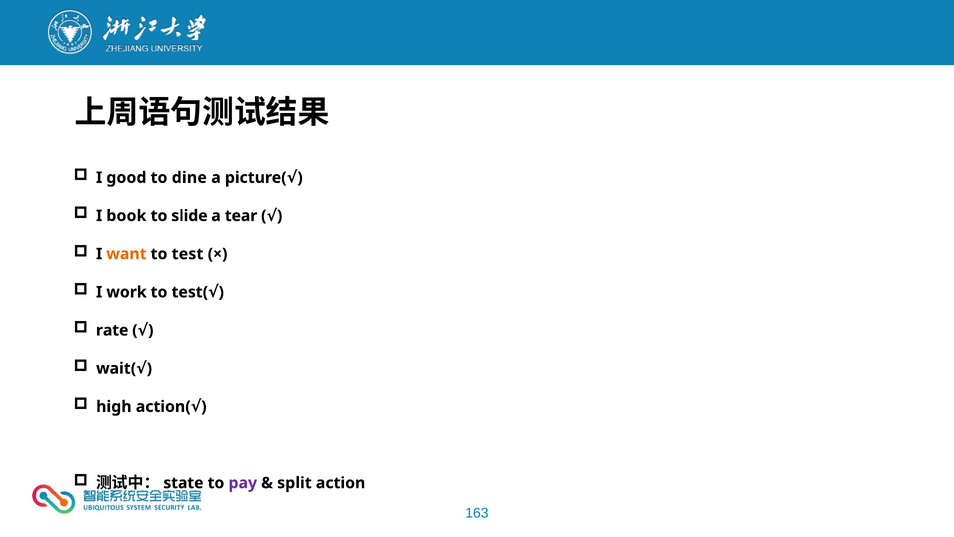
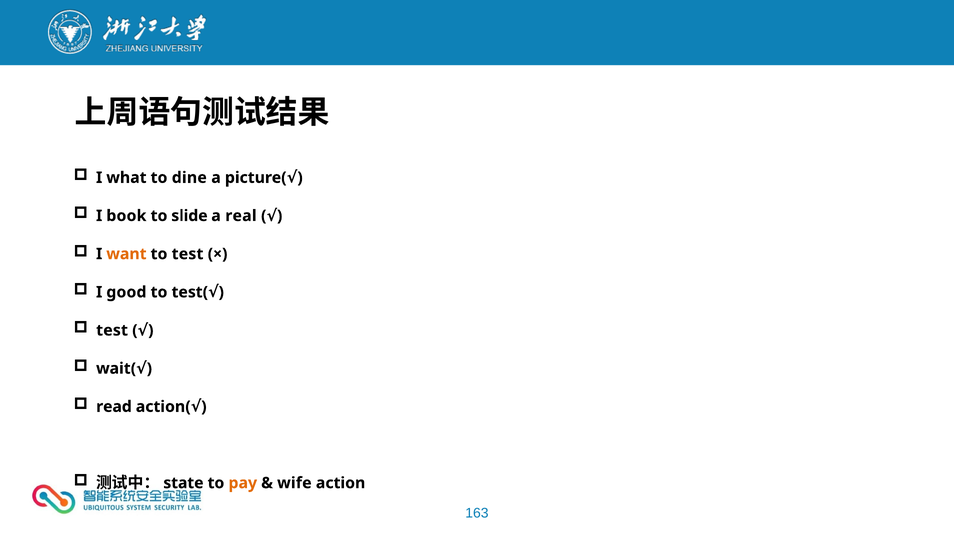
good: good -> what (126, 178)
tear: tear -> real (241, 216)
work: work -> good (126, 292)
rate: rate -> test (112, 330)
high: high -> read (114, 406)
pay colour: purple -> orange (243, 483)
split: split -> wife (294, 483)
